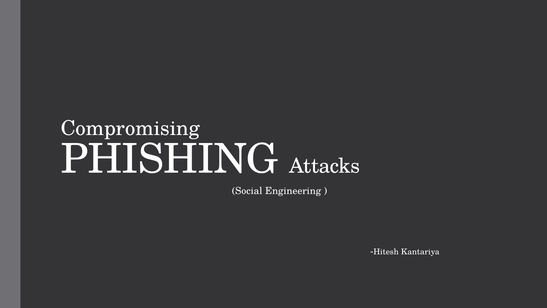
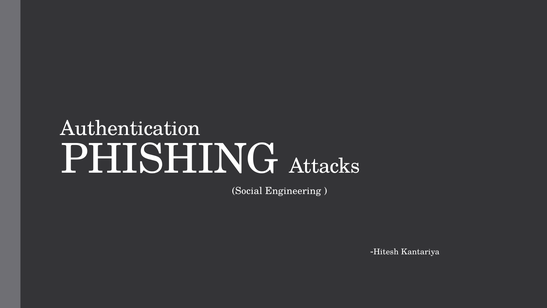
Compromising: Compromising -> Authentication (130, 128)
